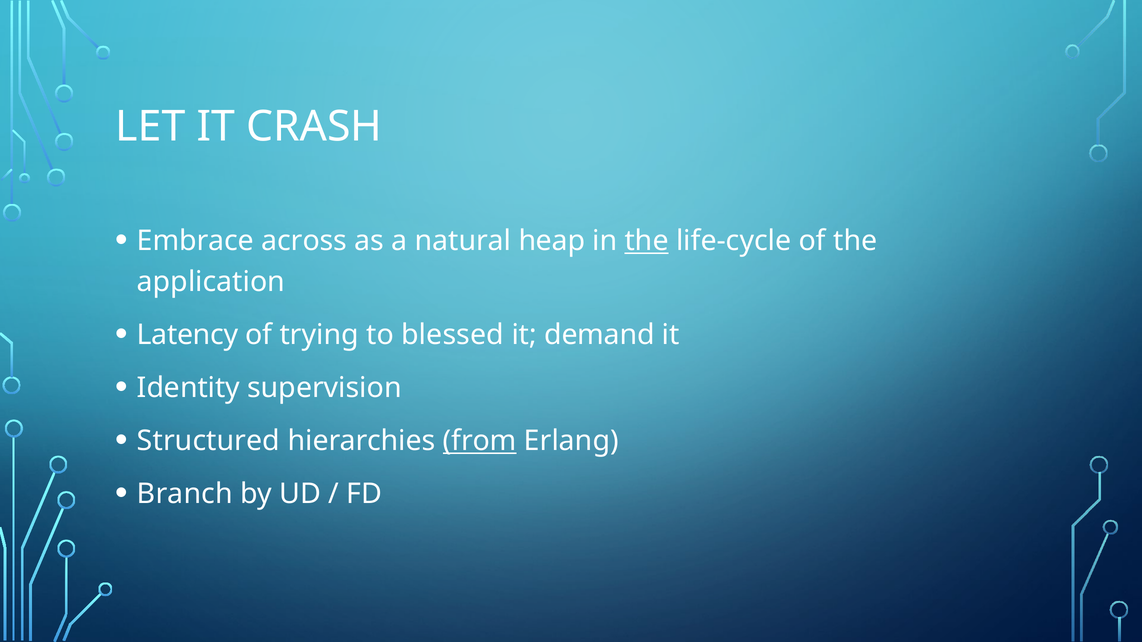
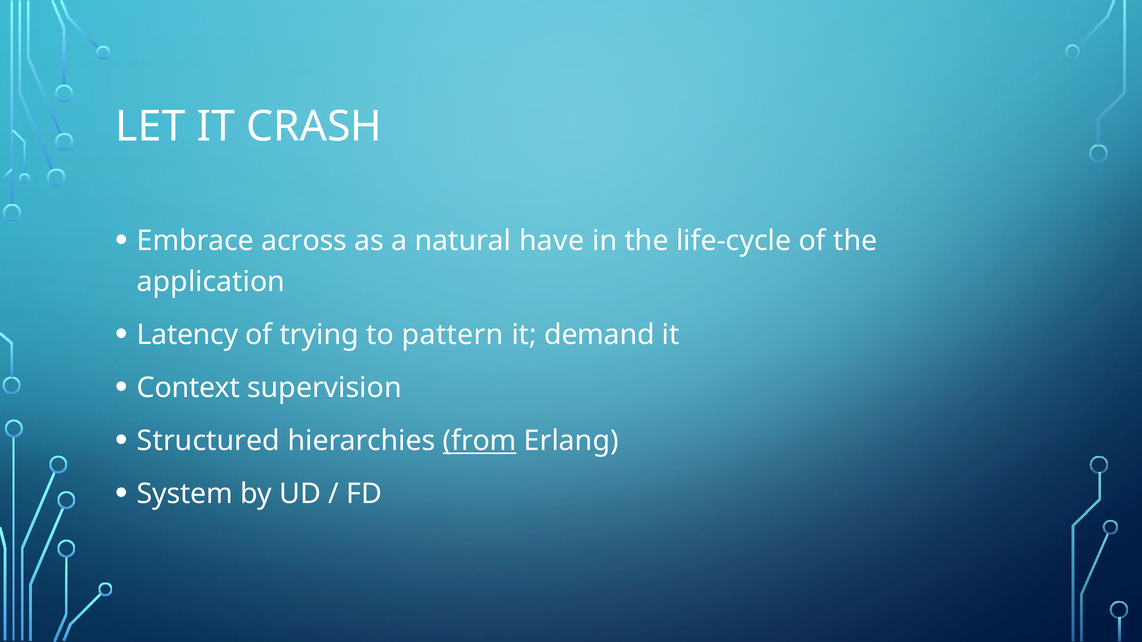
heap: heap -> have (552, 241)
the underline: present -> none (647, 241)
blessed: blessed -> pattern (453, 335)
Identity: Identity -> Context (188, 388)
Branch: Branch -> System (185, 494)
